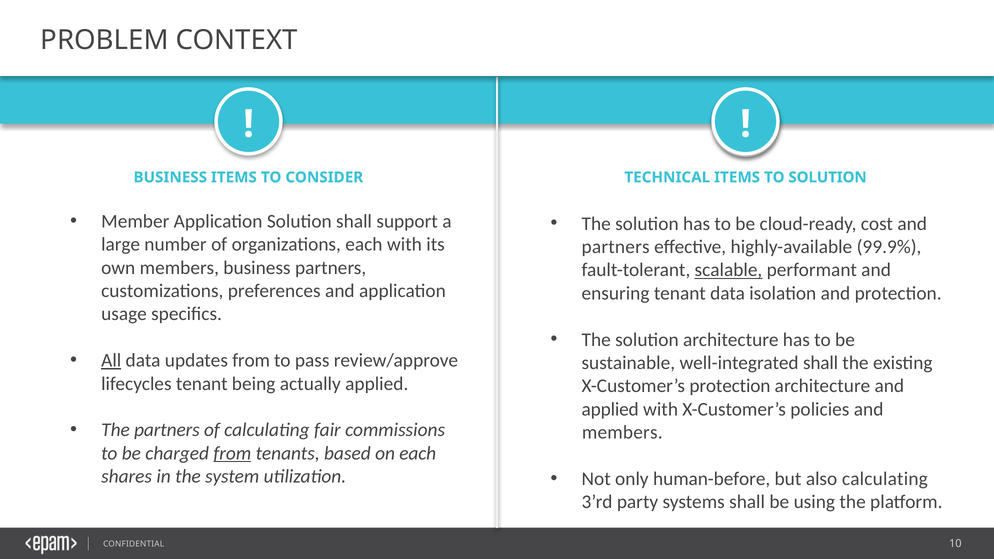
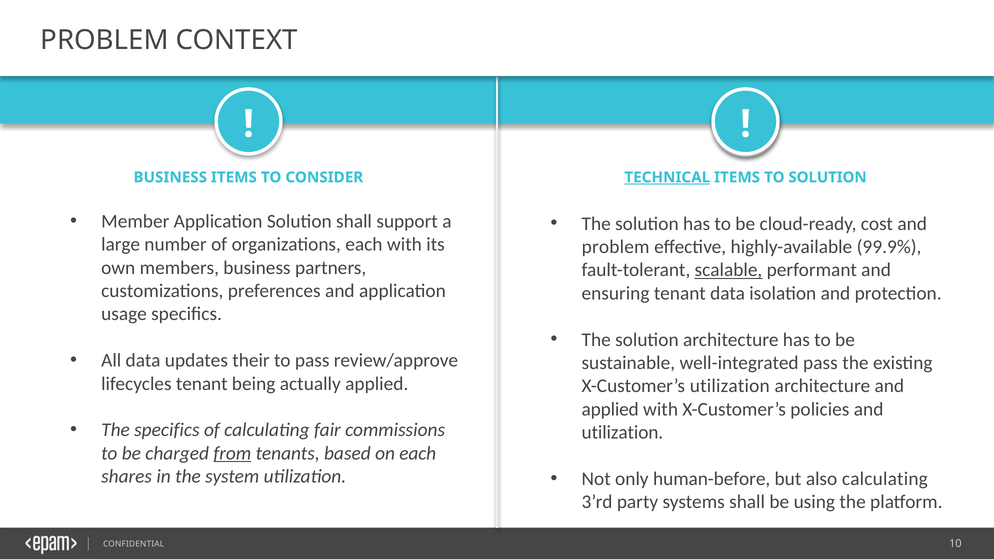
TECHNICAL underline: none -> present (667, 177)
partners: partners -> problem (616, 247)
All underline: present -> none (111, 361)
updates from: from -> their (251, 361)
well-integrated shall: shall -> pass (820, 363)
X-Customer’s protection: protection -> utilization (730, 386)
The partners: partners -> specifics (167, 430)
members: members -> utilization (622, 433)
